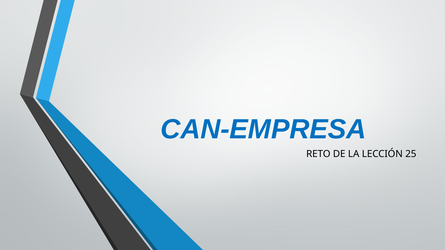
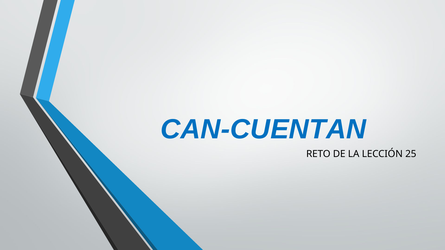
CAN-EMPRESA: CAN-EMPRESA -> CAN-CUENTAN (263, 129)
